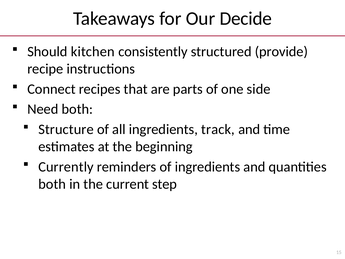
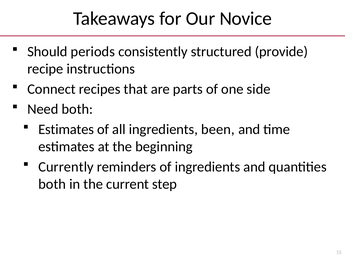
Decide: Decide -> Novice (246, 19)
kitchen: kitchen -> periods (93, 52)
Structure: Structure -> Estimates (66, 129)
track: track -> been (218, 129)
